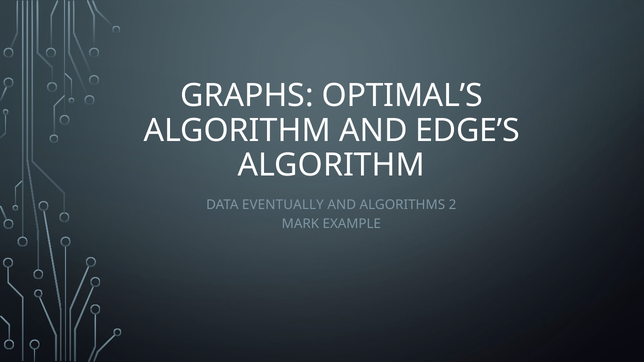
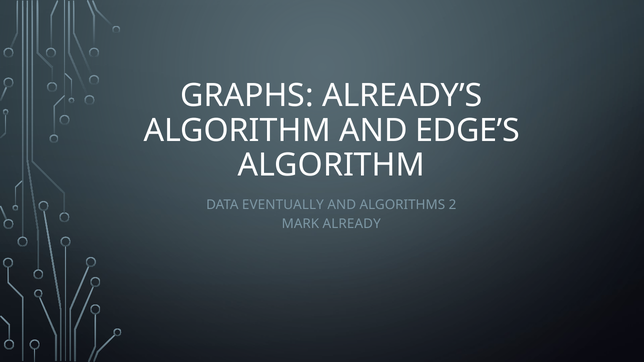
OPTIMAL’S: OPTIMAL’S -> ALREADY’S (402, 96)
EXAMPLE: EXAMPLE -> ALREADY (352, 224)
